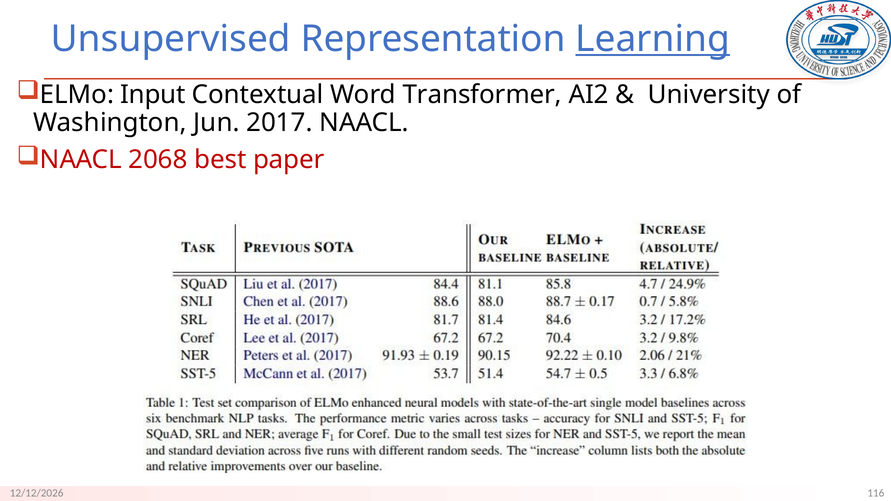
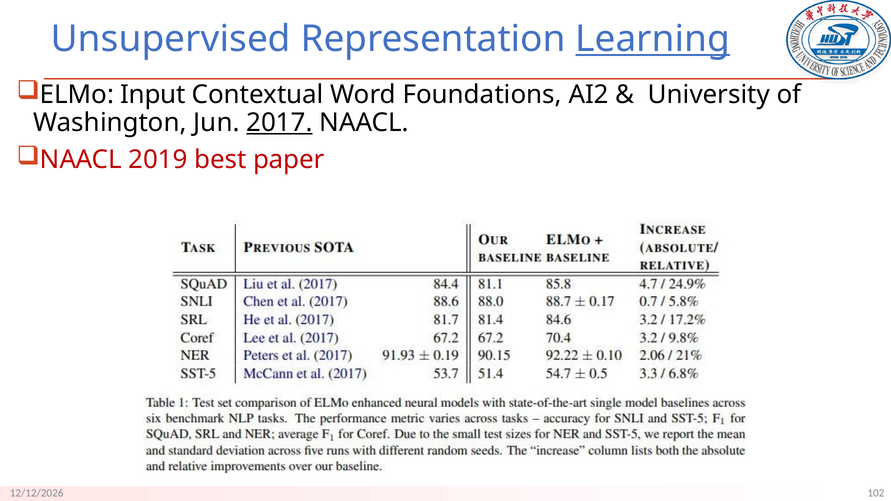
Transformer: Transformer -> Foundations (482, 95)
2017 underline: none -> present (279, 123)
2068: 2068 -> 2019 (158, 160)
116: 116 -> 102 (876, 493)
